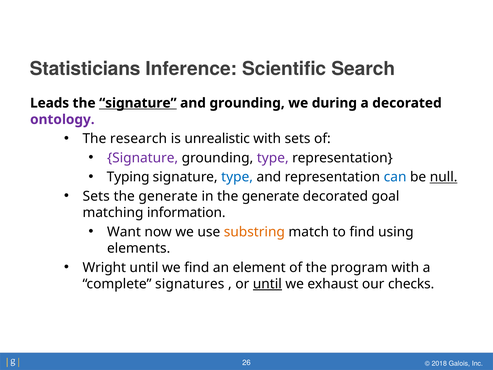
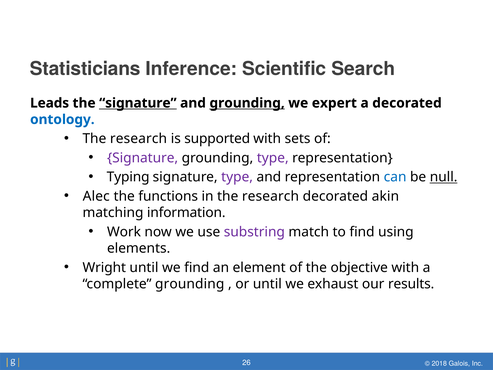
grounding underline: none -> present (247, 103)
during: during -> expert (334, 103)
ontology colour: purple -> blue (62, 119)
unrealistic: unrealistic -> supported (217, 139)
type colour: blue -> purple (237, 177)
Sets: Sets -> Alec (96, 196)
generate: generate -> functions (168, 196)
in the generate: generate -> research (270, 196)
goal: goal -> akin (385, 196)
Want: Want -> Work (124, 232)
substring colour: orange -> purple (254, 232)
program: program -> objective (359, 267)
complete signatures: signatures -> grounding (190, 284)
until underline: present -> none (267, 284)
checks: checks -> results (411, 284)
